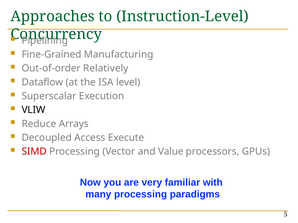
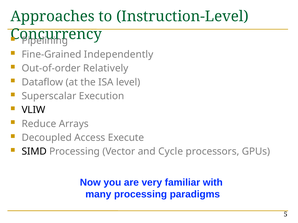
Manufacturing: Manufacturing -> Independently (119, 55)
SIMD colour: red -> black (34, 152)
Value: Value -> Cycle (171, 152)
